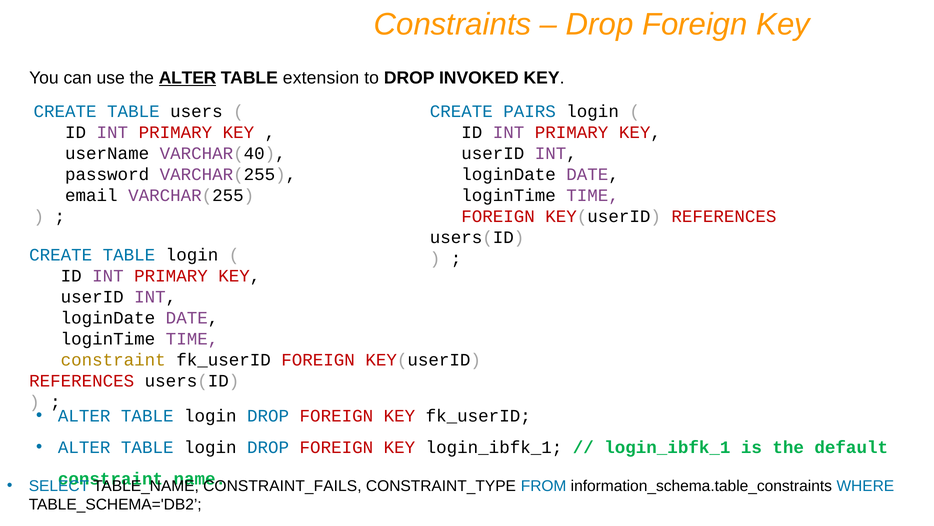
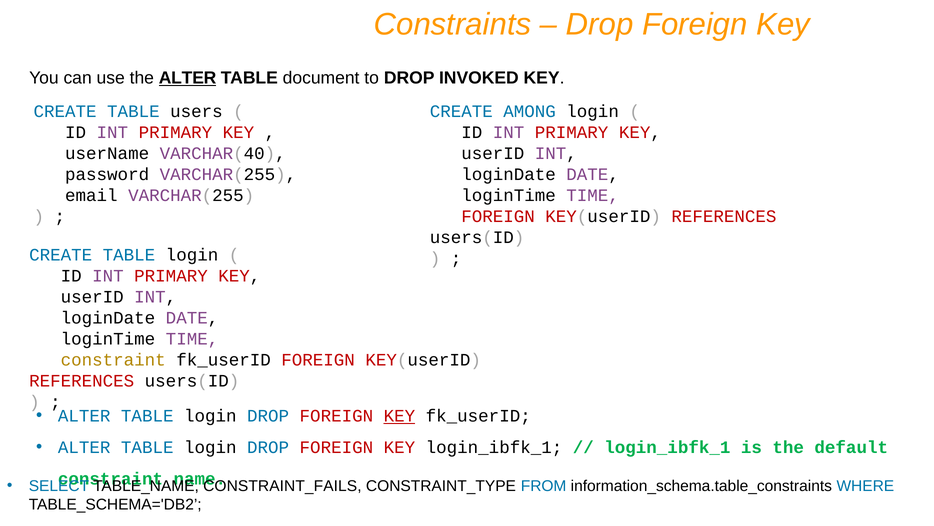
extension: extension -> document (321, 78)
PAIRS: PAIRS -> AMONG (530, 111)
KEY underline: none -> present (399, 415)
